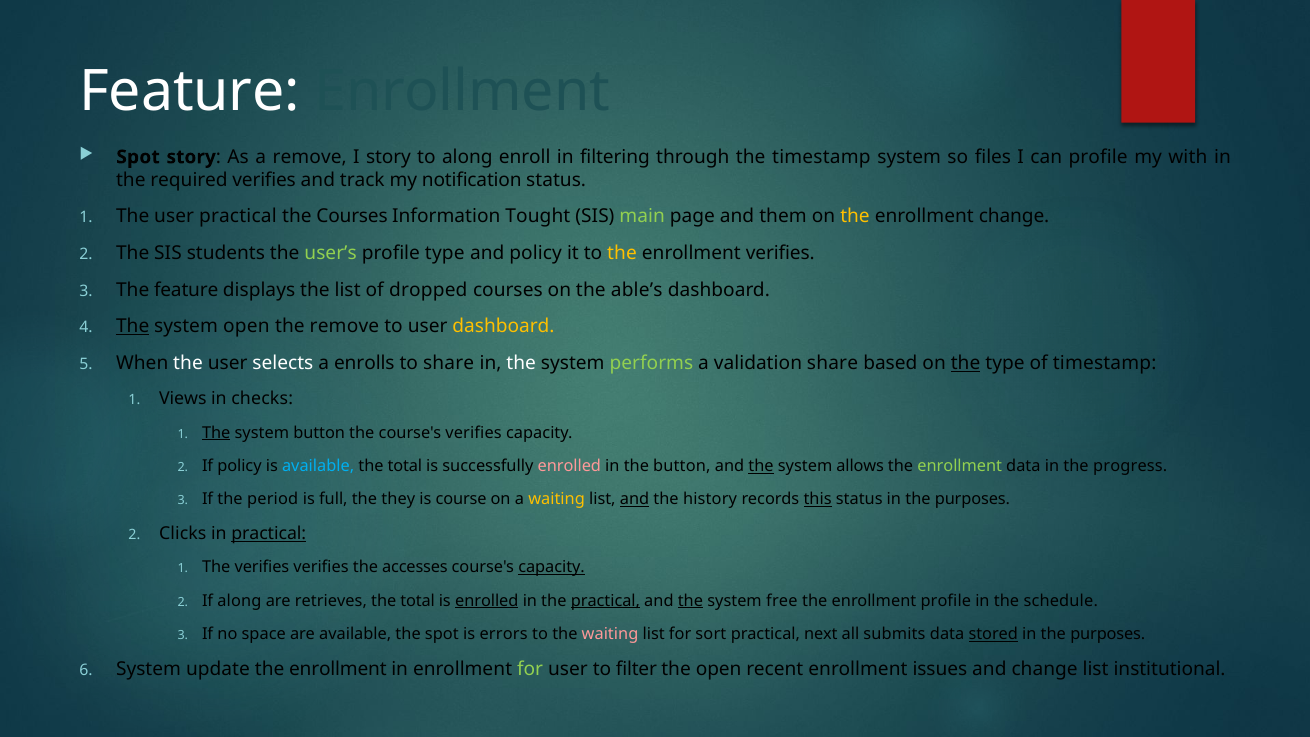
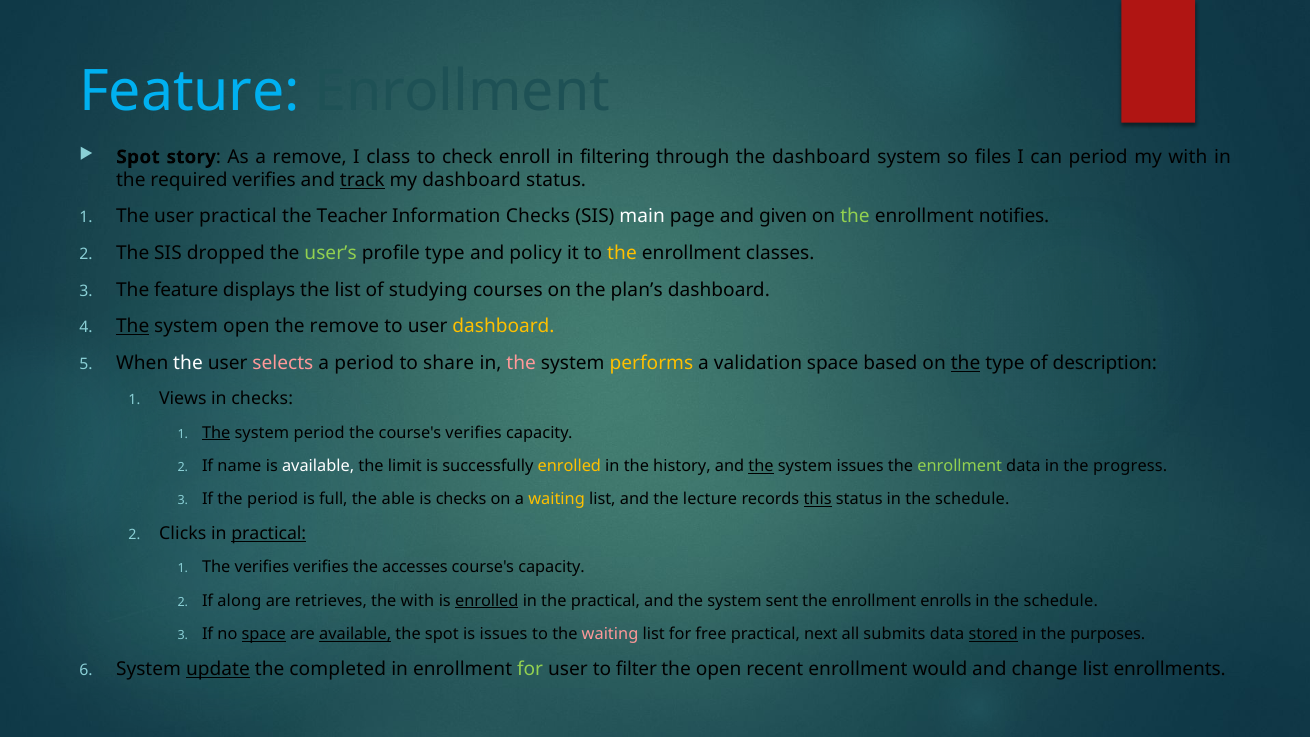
Feature colour: white -> light blue (190, 92)
I story: story -> class (388, 157)
to along: along -> check (467, 157)
the timestamp: timestamp -> dashboard (821, 157)
can profile: profile -> period (1098, 157)
track underline: none -> present (362, 180)
my notification: notification -> dashboard (472, 180)
the Courses: Courses -> Teacher (352, 216)
Information Tought: Tought -> Checks (538, 216)
main colour: light green -> white (642, 216)
them: them -> given (783, 216)
the colour: yellow -> light green (855, 216)
enrollment change: change -> notifies (1014, 216)
students: students -> dropped (226, 253)
enrollment verifies: verifies -> classes (780, 253)
dropped: dropped -> studying (428, 290)
able’s: able’s -> plan’s (637, 290)
selects colour: white -> pink (283, 363)
a enrolls: enrolls -> period (364, 363)
the colour: white -> pink (521, 363)
performs colour: light green -> yellow (651, 363)
validation share: share -> space (833, 363)
of timestamp: timestamp -> description (1105, 363)
system button: button -> period (319, 433)
If policy: policy -> name (239, 466)
available colour: light blue -> white (318, 466)
total: total -> limit (405, 466)
enrolled colour: pink -> yellow (569, 466)
the button: button -> history (682, 466)
system allows: allows -> issues (860, 466)
they: they -> able (398, 499)
is course: course -> checks (461, 499)
and underline: present -> none (635, 499)
history: history -> lecture (710, 499)
status in the purposes: purposes -> schedule (972, 499)
capacity underline: present -> none (552, 567)
total: total -> with (418, 601)
practical underline: present -> none (605, 601)
the underline: present -> none (690, 601)
free: free -> sent (782, 601)
enrollment profile: profile -> enrolls (946, 601)
space underline: none -> present (264, 634)
available underline: none -> present (355, 634)
is errors: errors -> issues (504, 634)
sort: sort -> free (711, 634)
update underline: none -> present (218, 669)
enrollment: enrollment -> completed (338, 669)
issues: issues -> would (940, 669)
institutional: institutional -> enrollments (1170, 669)
